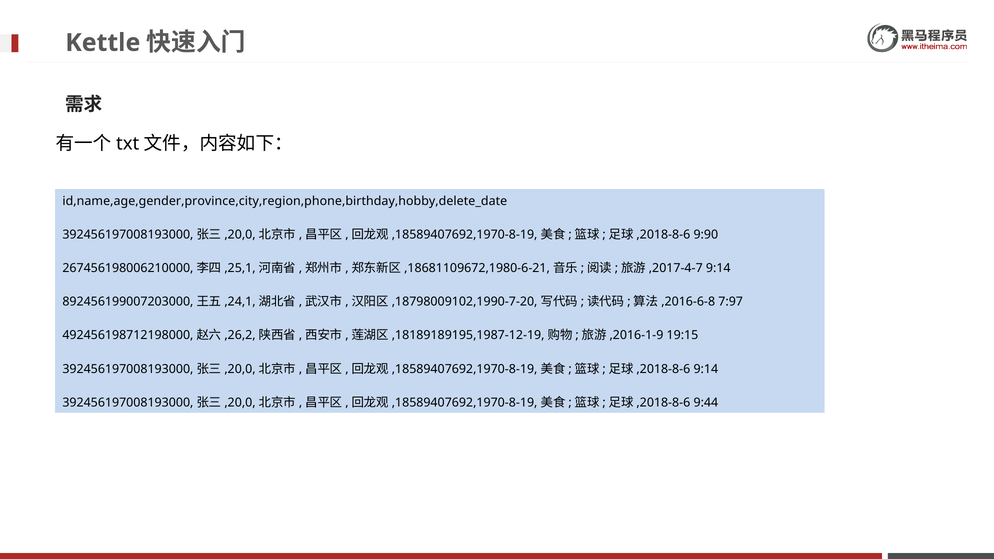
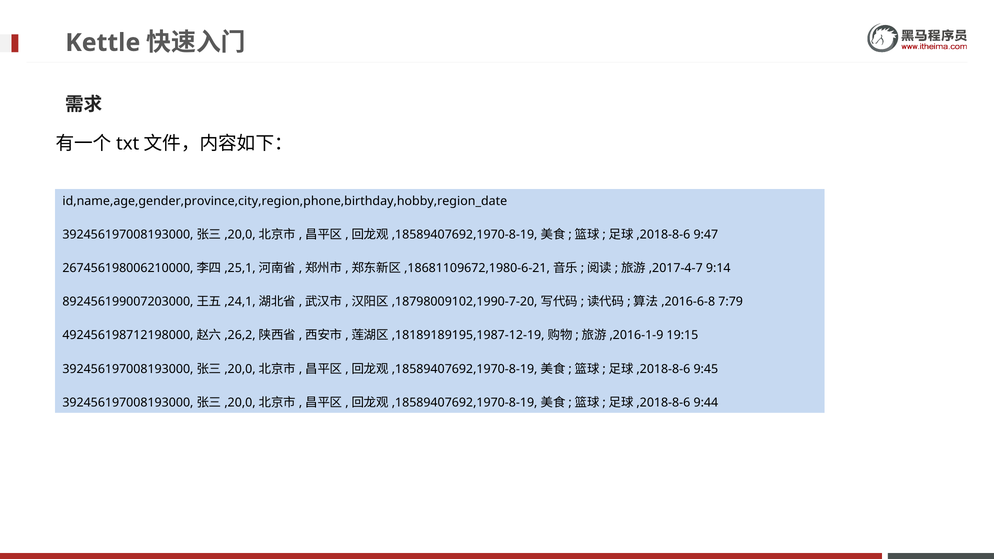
id,name,age,gender,province,city,region,phone,birthday,hobby,delete_date: id,name,age,gender,province,city,region,phone,birthday,hobby,delete_date -> id,name,age,gender,province,city,region,phone,birthday,hobby,region_date (285, 201)
9:90: 9:90 -> 9:47 (706, 235)
7:97: 7:97 -> 7:79 (731, 302)
9:14: 9:14 -> 9:45 (706, 369)
